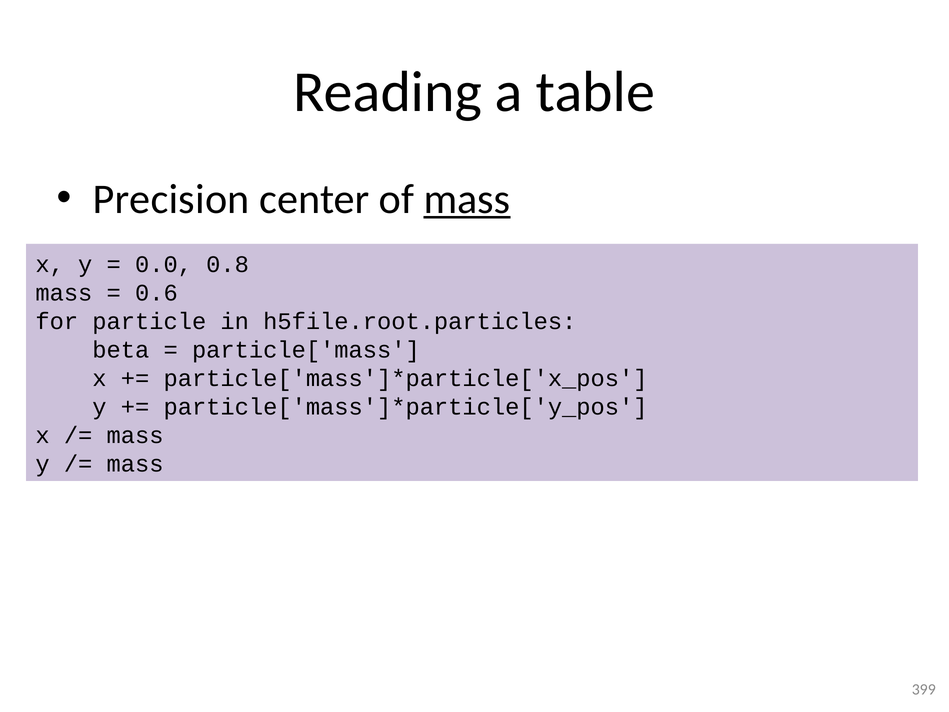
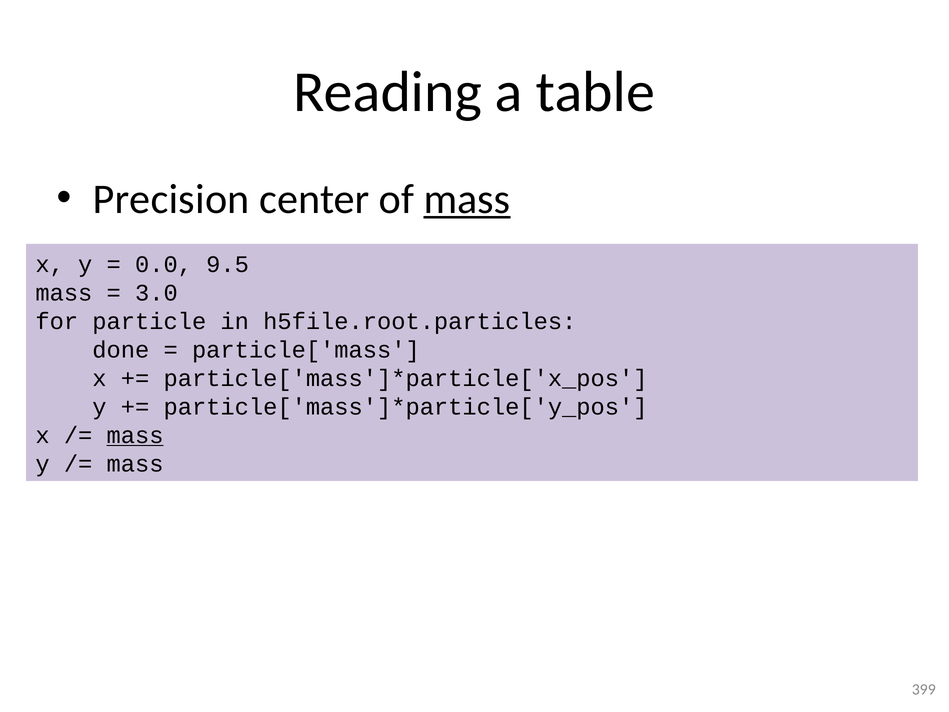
0.8: 0.8 -> 9.5 (228, 264)
0.6: 0.6 -> 3.0 (156, 293)
beta: beta -> done (121, 350)
mass underline: none -> present (135, 435)
